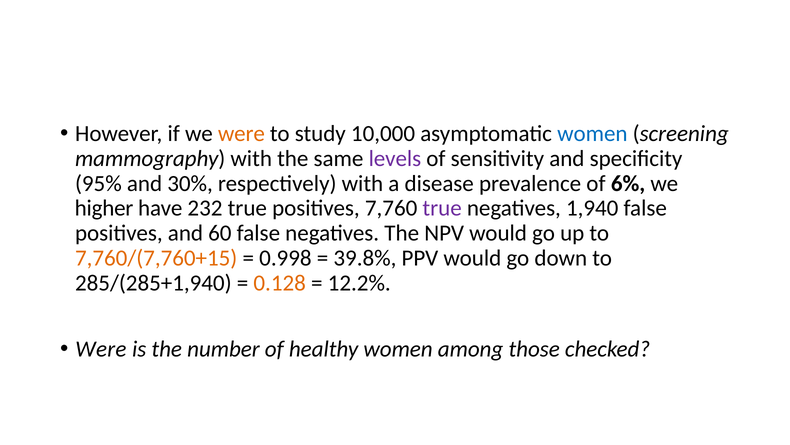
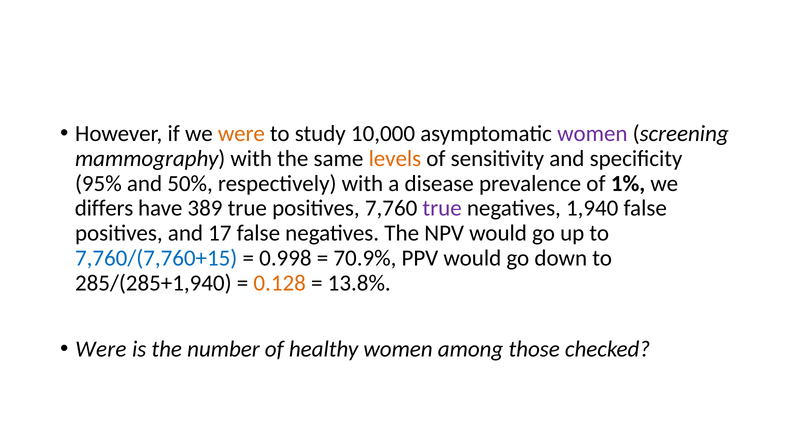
women colour: blue -> purple (592, 134)
levels colour: purple -> orange (395, 158)
30%: 30% -> 50% (190, 183)
6%: 6% -> 1% (628, 183)
higher: higher -> differs (104, 208)
232: 232 -> 389 (205, 208)
60: 60 -> 17 (220, 233)
7,760/(7,760+15 colour: orange -> blue (156, 258)
39.8%: 39.8% -> 70.9% (365, 258)
12.2%: 12.2% -> 13.8% (359, 283)
